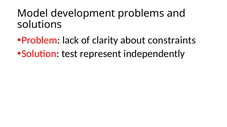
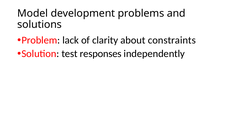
represent: represent -> responses (101, 54)
